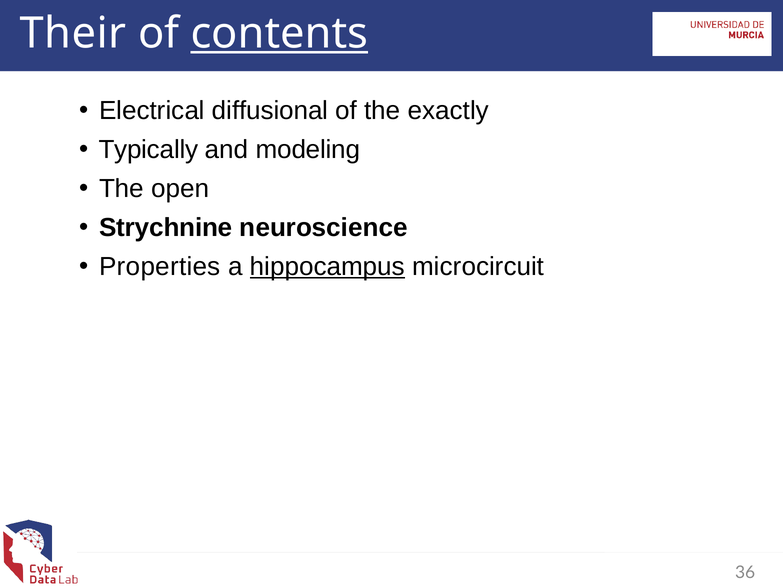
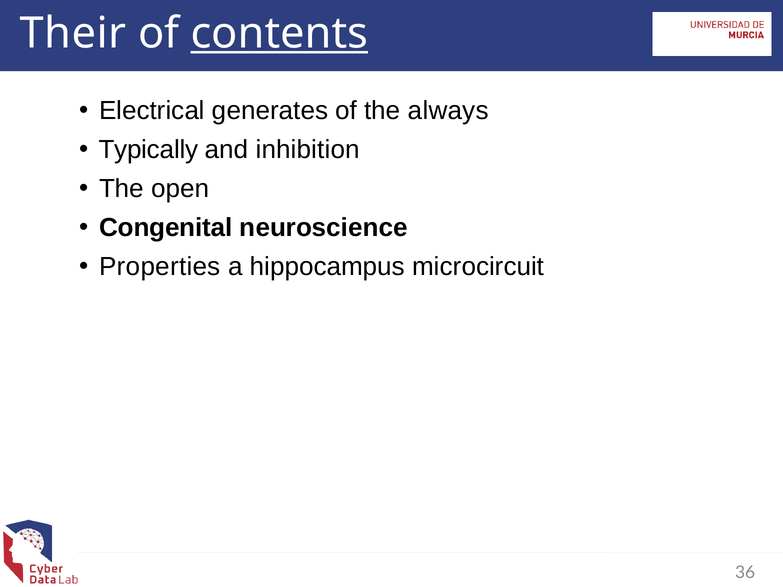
diffusional: diffusional -> generates (270, 111)
exactly: exactly -> always (448, 111)
modeling: modeling -> inhibition (308, 150)
Strychnine: Strychnine -> Congenital (166, 228)
hippocampus underline: present -> none (327, 267)
